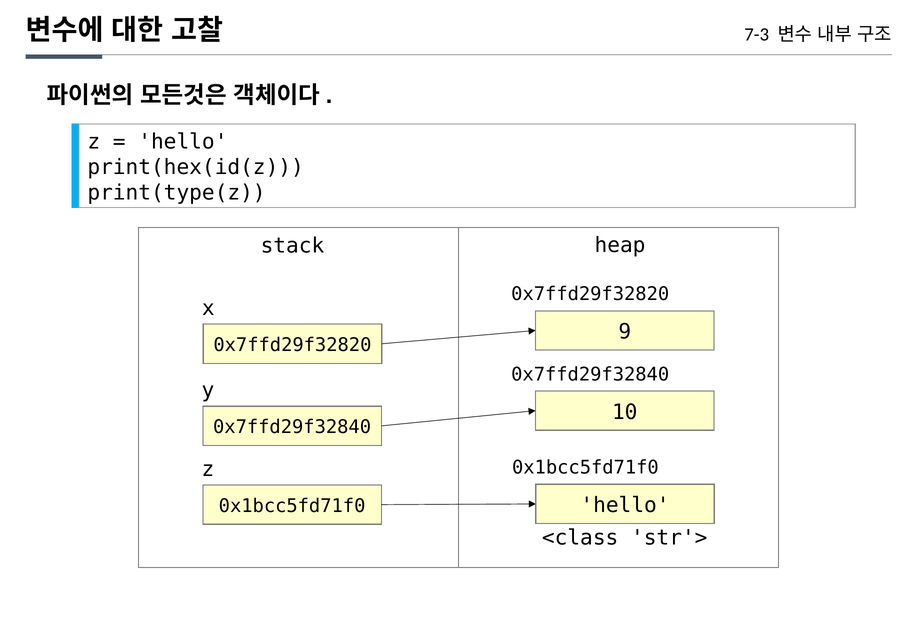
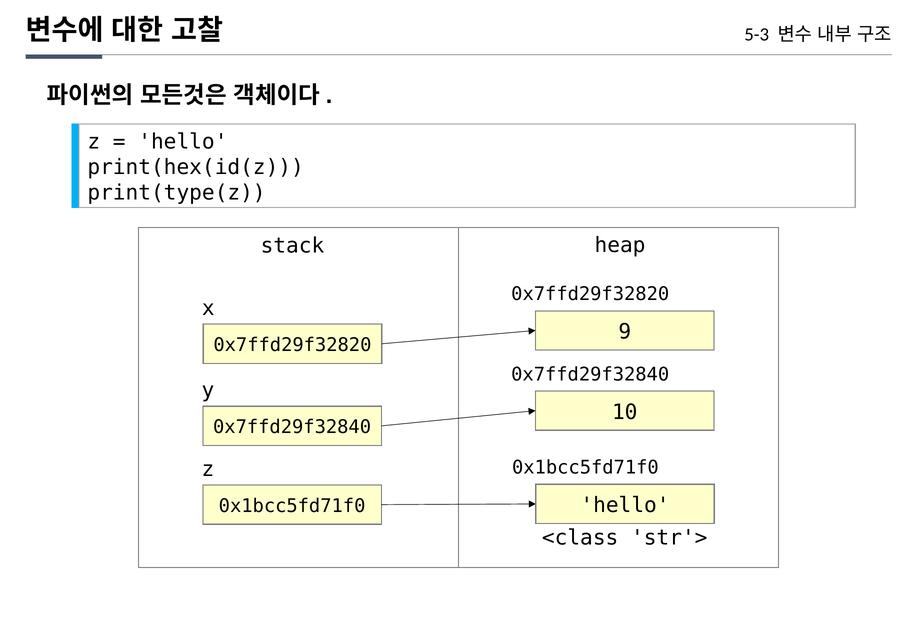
7-3: 7-3 -> 5-3 (757, 35)
